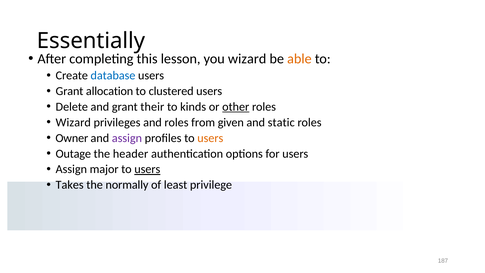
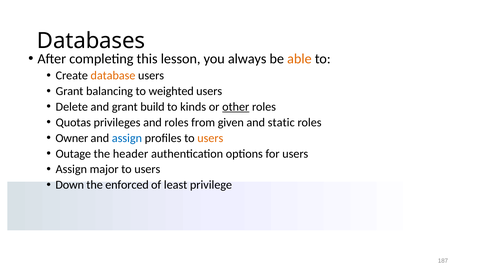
Essentially: Essentially -> Databases (91, 41)
you wizard: wizard -> always (247, 59)
database colour: blue -> orange (113, 76)
allocation: allocation -> balancing (110, 91)
clustered: clustered -> weighted (171, 91)
their: their -> build (152, 107)
Wizard: Wizard -> Quotas (73, 122)
assign colour: purple -> blue (127, 138)
users underline: present -> none (147, 169)
Takes: Takes -> Down (70, 185)
normally: normally -> enforced (127, 185)
